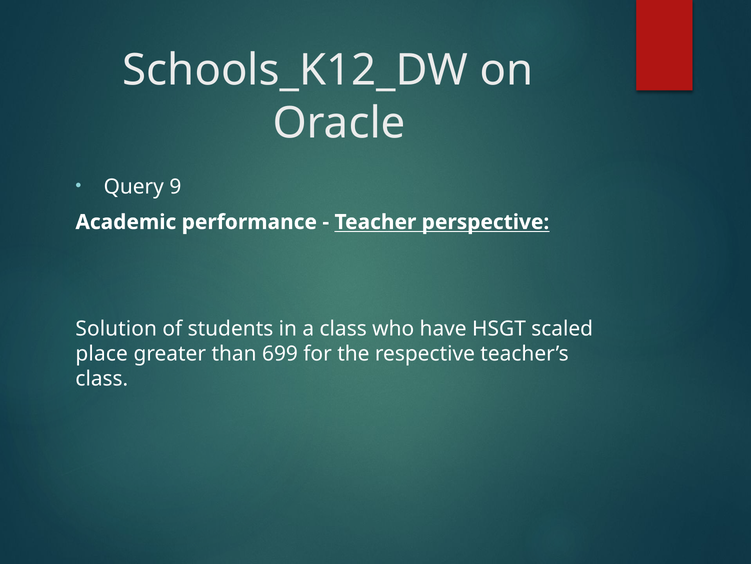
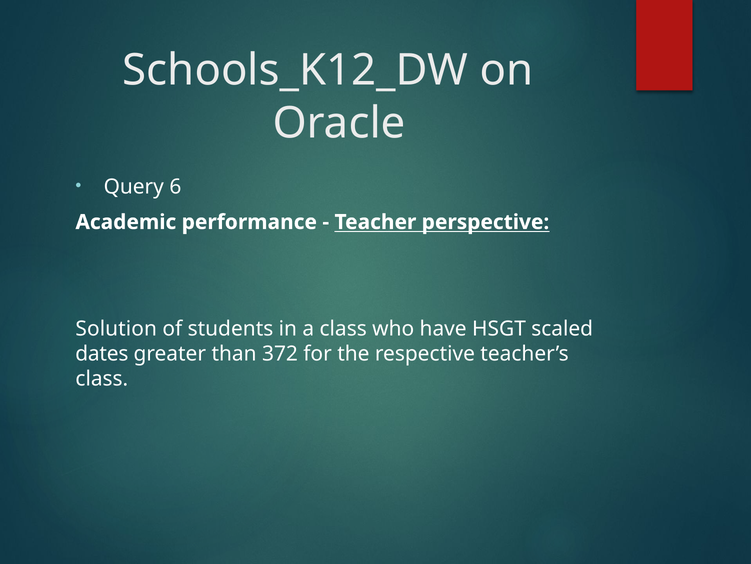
9: 9 -> 6 (175, 186)
place: place -> dates (102, 353)
699: 699 -> 372 (280, 353)
